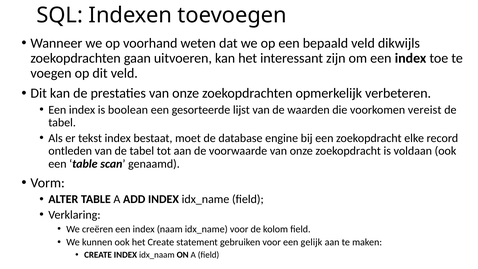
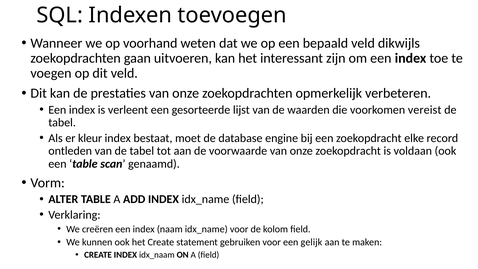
boolean: boolean -> verleent (128, 110)
tekst: tekst -> kleur (90, 138)
